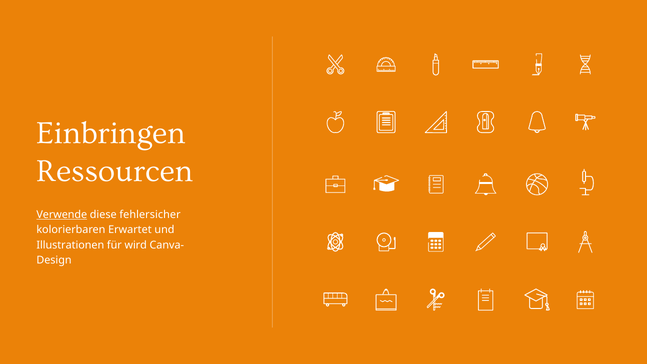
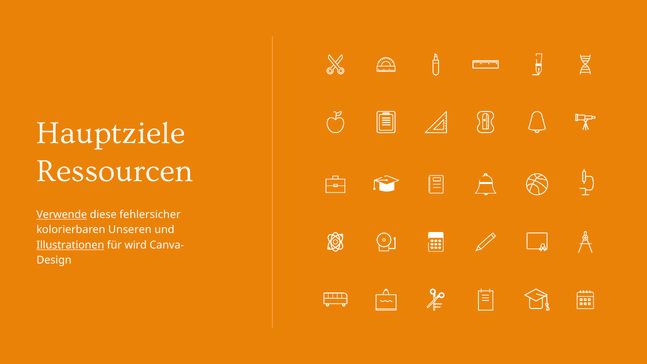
Einbringen: Einbringen -> Hauptziele (111, 133)
Erwartet: Erwartet -> Unseren (130, 230)
Illustrationen underline: none -> present (70, 245)
